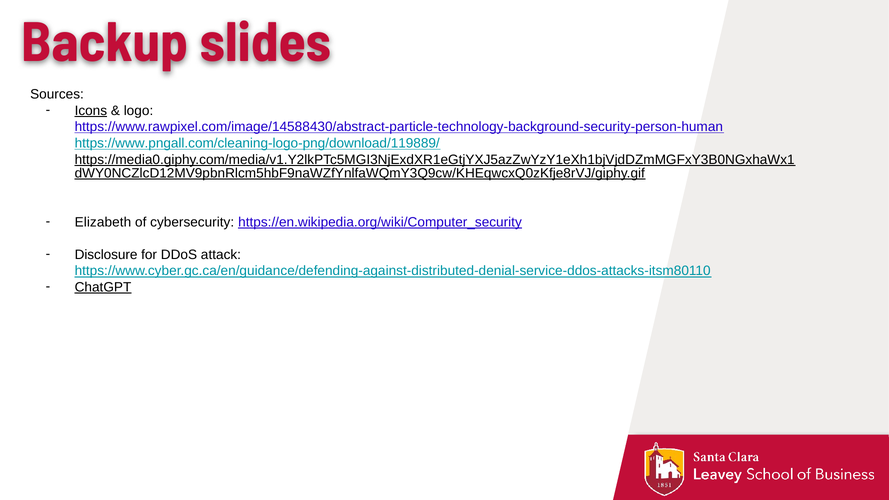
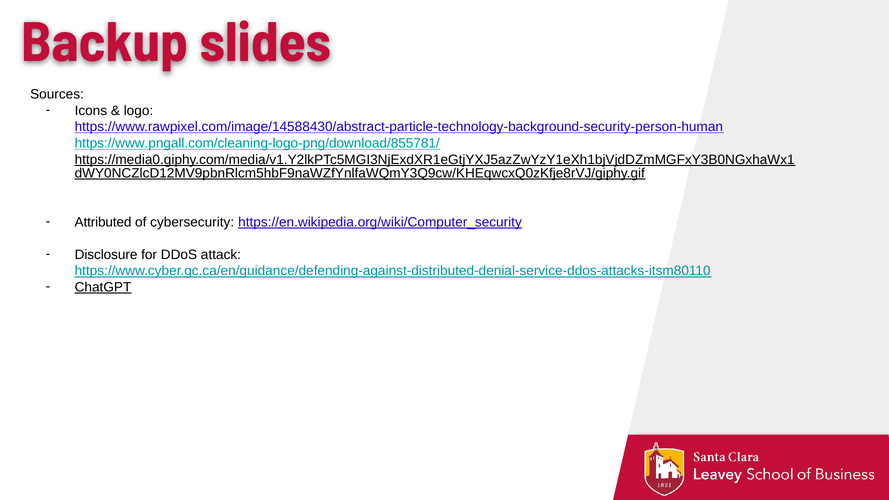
Icons underline: present -> none (91, 111)
https://www.pngall.com/cleaning-logo-png/download/119889/: https://www.pngall.com/cleaning-logo-png/download/119889/ -> https://www.pngall.com/cleaning-logo-png/download/855781/ (257, 143)
Elizabeth: Elizabeth -> Attributed (103, 222)
